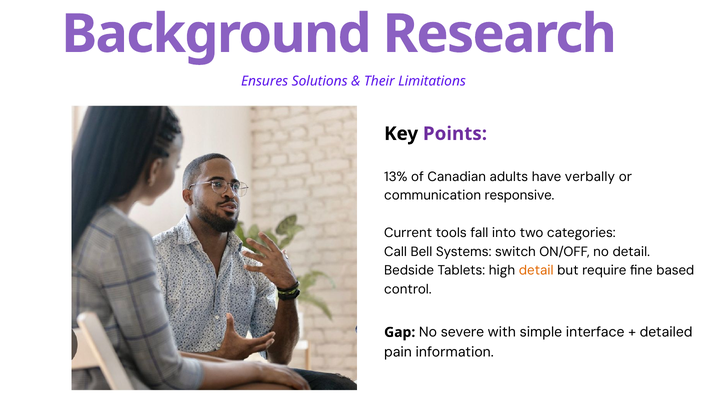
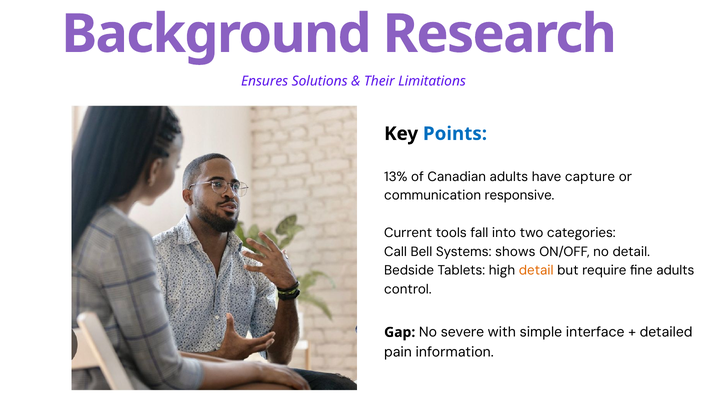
Points colour: purple -> blue (455, 134)
verbally: verbally -> capture (590, 177)
switch: switch -> shows (515, 252)
fine based: based -> adults (675, 270)
